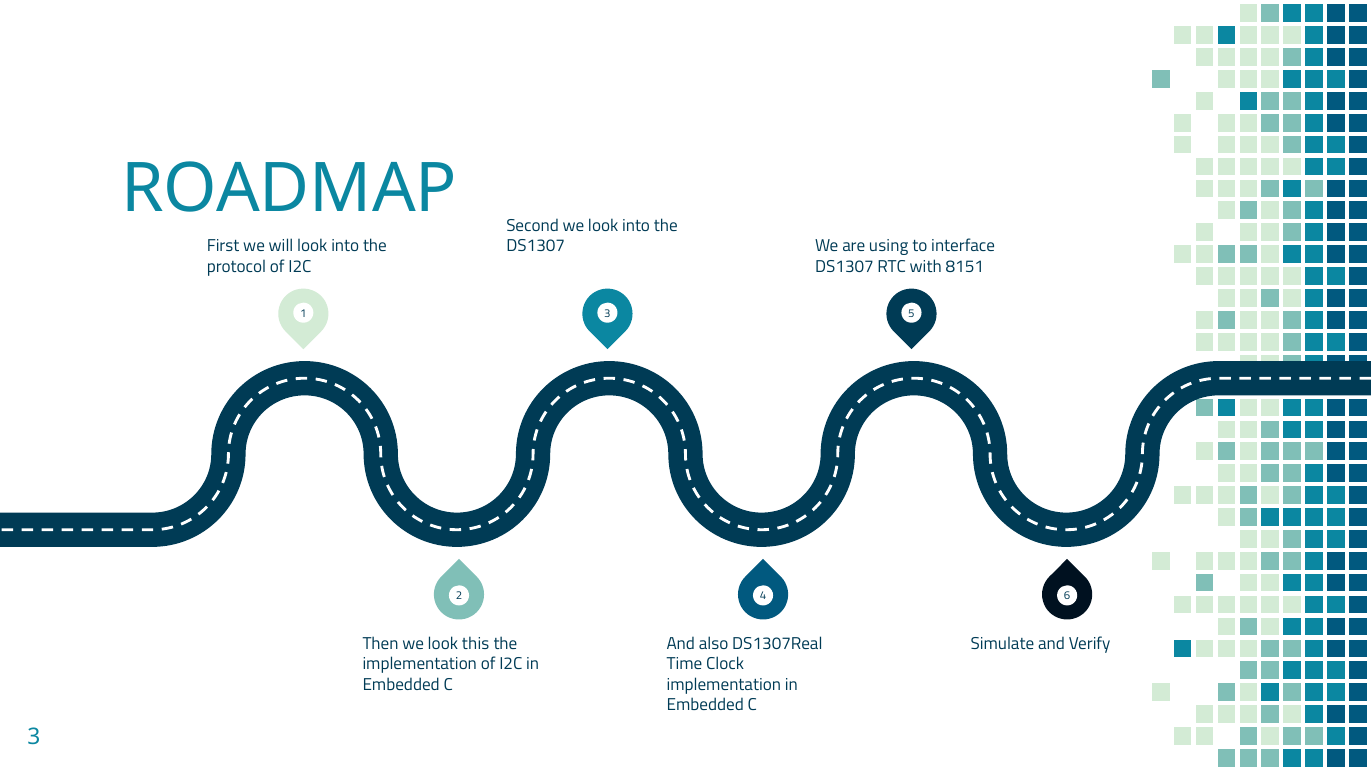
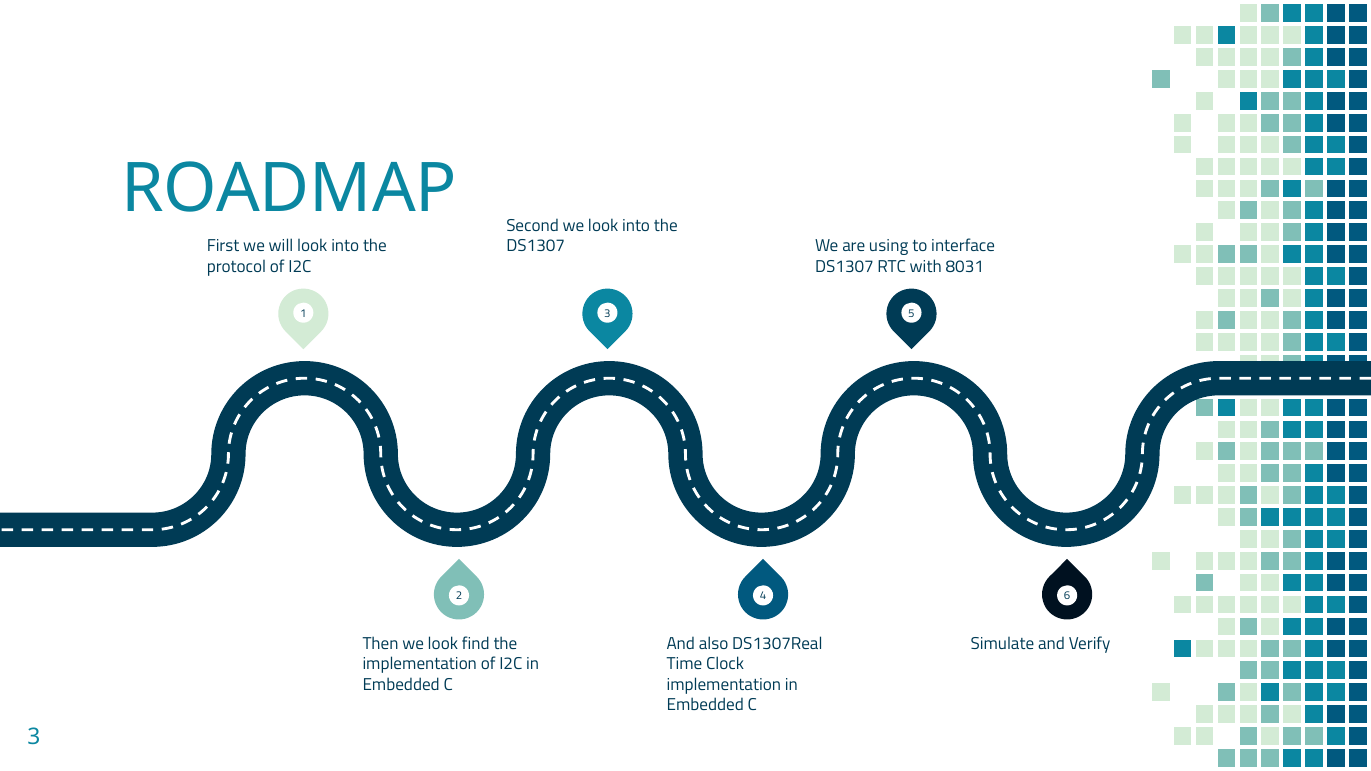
8151: 8151 -> 8031 (965, 267)
this: this -> find (476, 644)
